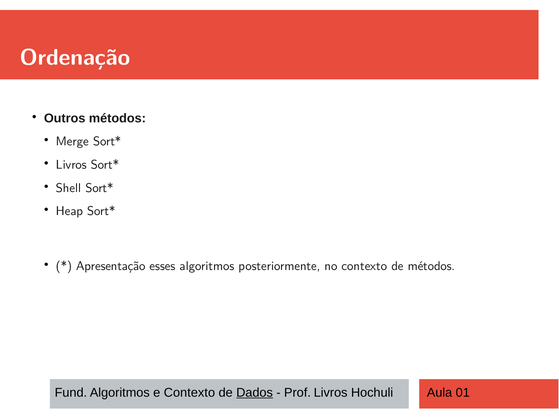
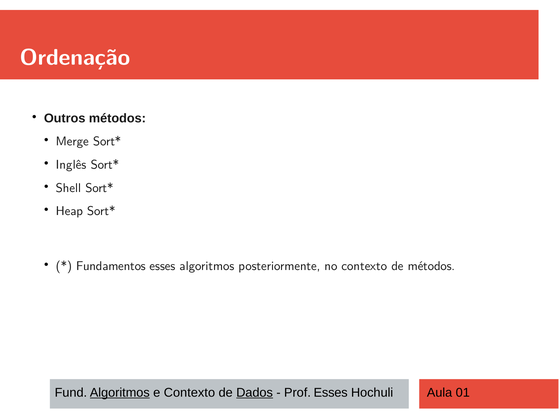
Livros: Livros -> Inglês (71, 165)
Apresentação: Apresentação -> Fundamentos (111, 266)
Algoritmos underline: none -> present (120, 393)
Prof Livros: Livros -> Esses (331, 393)
